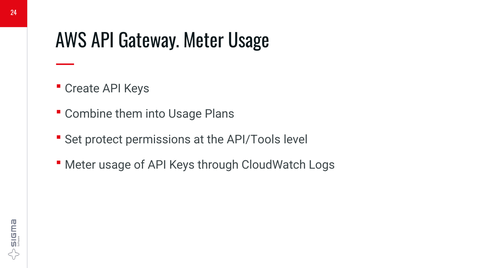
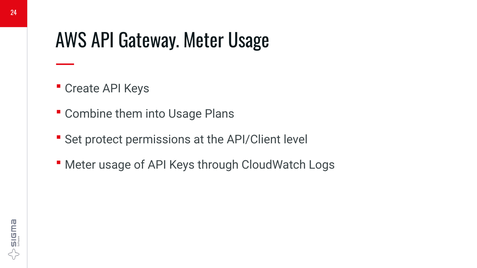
API/Tools: API/Tools -> API/Client (254, 140)
